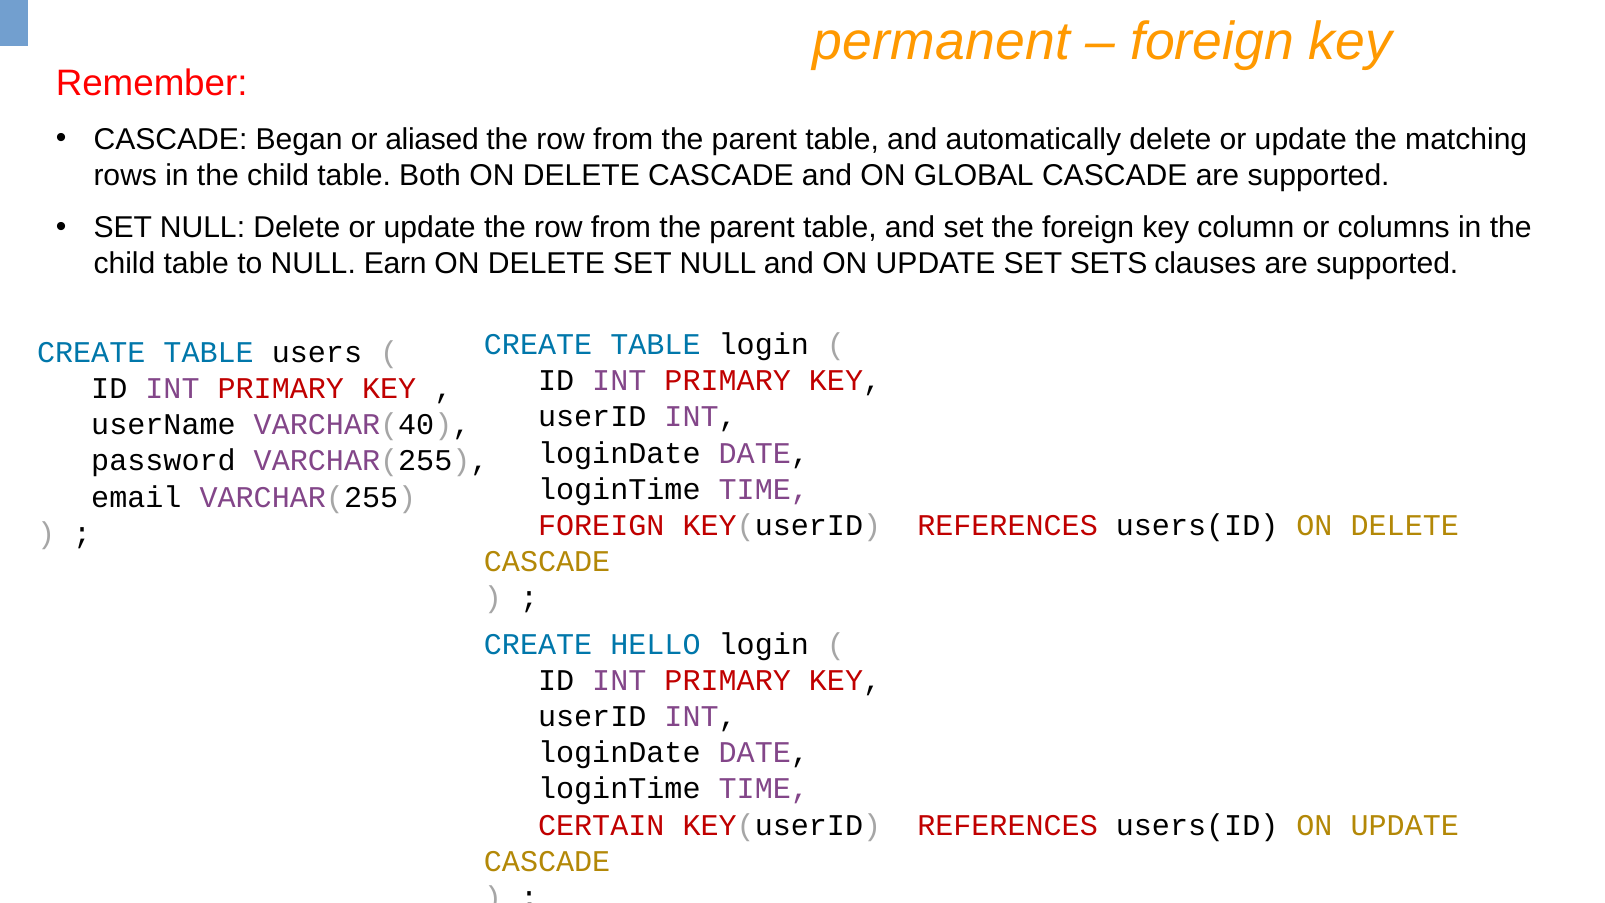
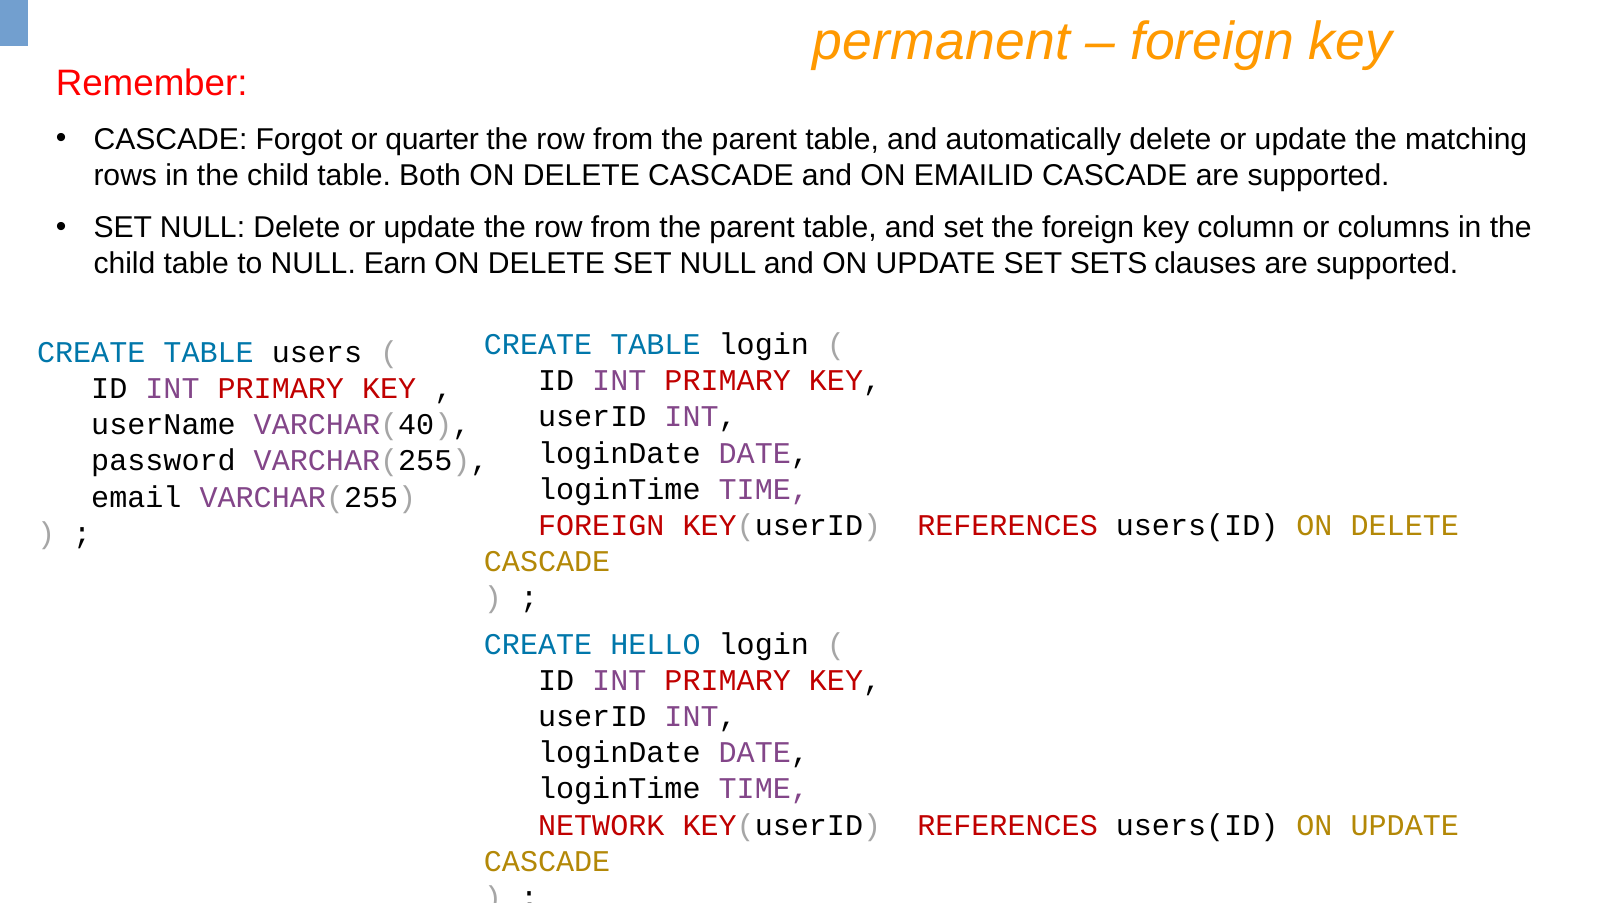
Began: Began -> Forgot (299, 139)
aliased: aliased -> quarter (432, 139)
GLOBAL: GLOBAL -> EMAILID (974, 176)
CERTAIN: CERTAIN -> NETWORK (601, 825)
